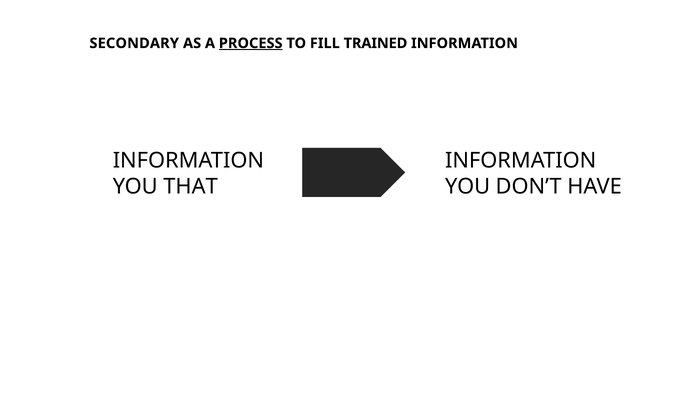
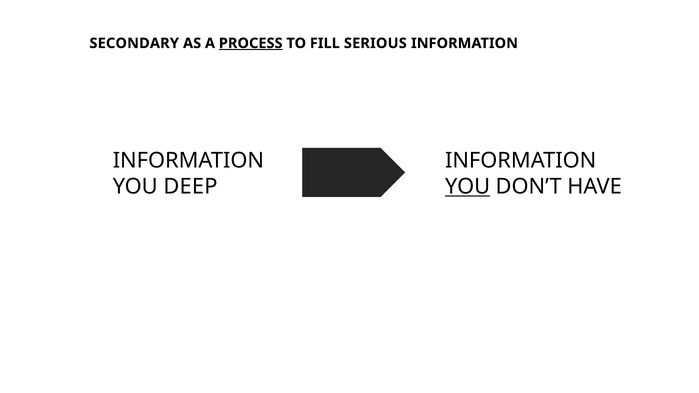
TRAINED: TRAINED -> SERIOUS (375, 43)
THAT: THAT -> DEEP (190, 187)
YOU underline: none -> present (468, 187)
